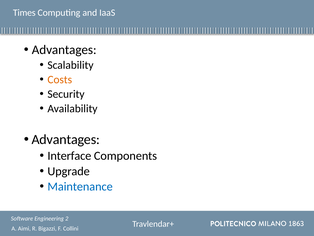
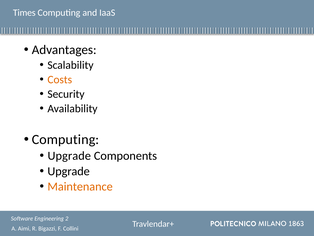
Advantages: Advantages -> Computing (66, 139)
Interface: Interface -> Upgrade (69, 156)
Maintenance colour: blue -> orange (80, 186)
